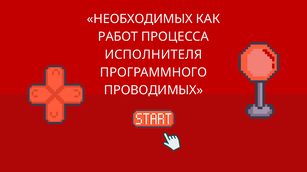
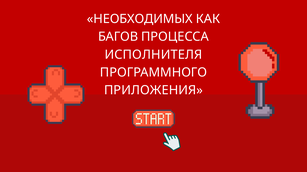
РАБОТ: РАБОТ -> БАГОВ (118, 37)
ПРОВОДИМЫХ: ПРОВОДИМЫХ -> ПРИЛОЖЕНИЯ (153, 91)
